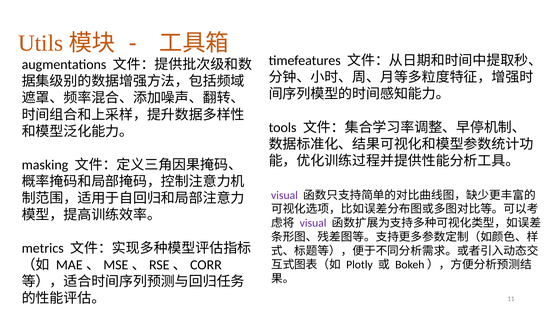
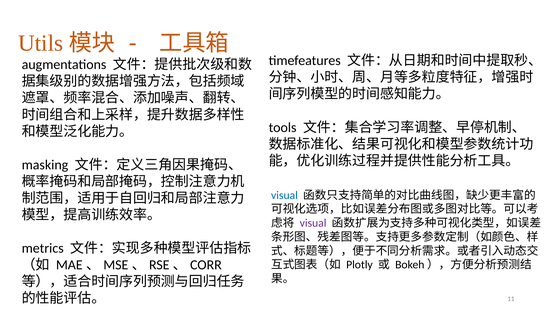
visual colour: purple -> blue (284, 195)
